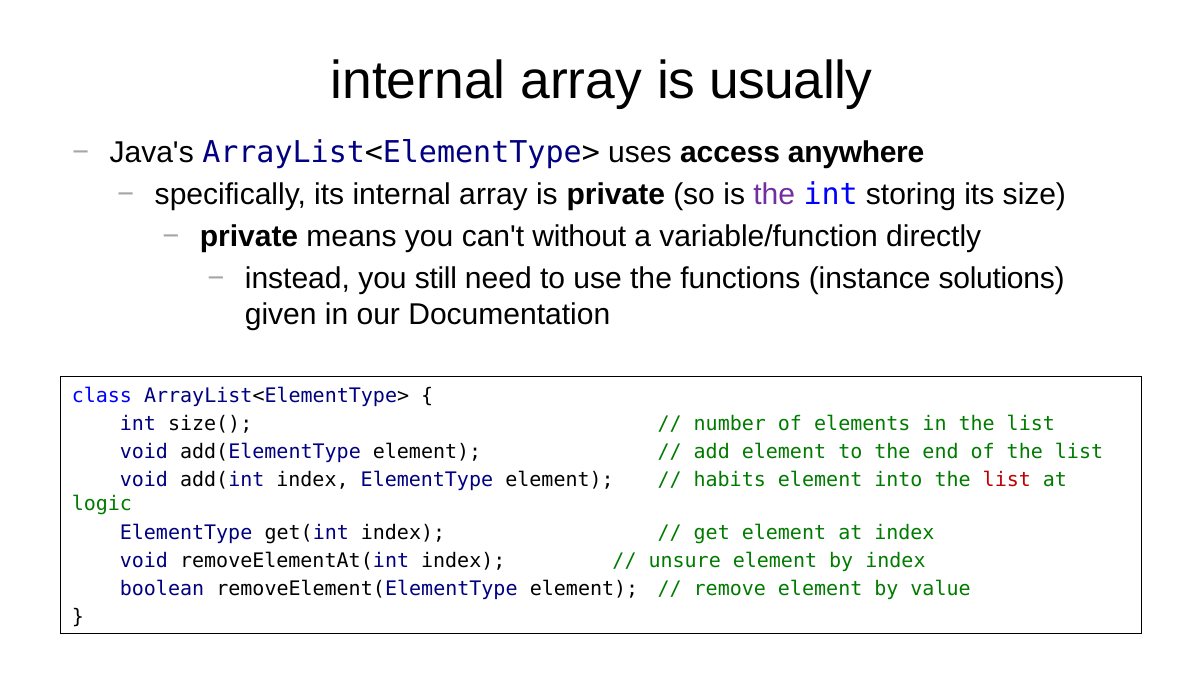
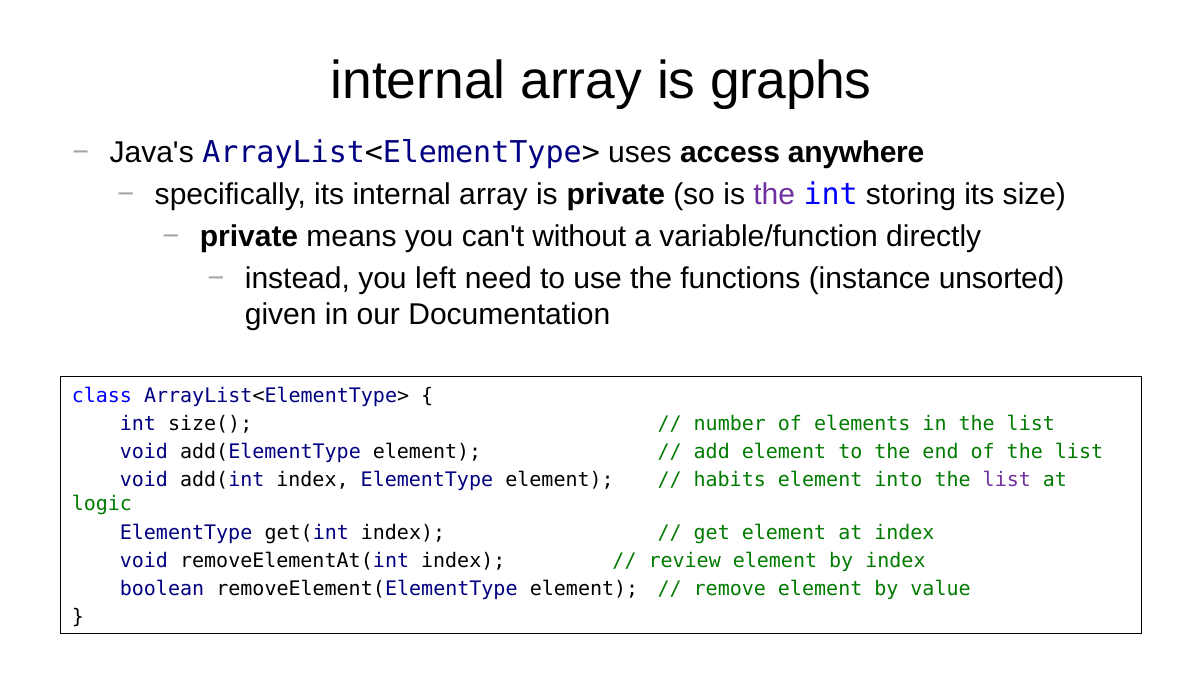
usually: usually -> graphs (791, 81)
still: still -> left (436, 279)
solutions: solutions -> unsorted (1002, 279)
list colour: red -> purple (1007, 480)
unsure: unsure -> review (685, 561)
